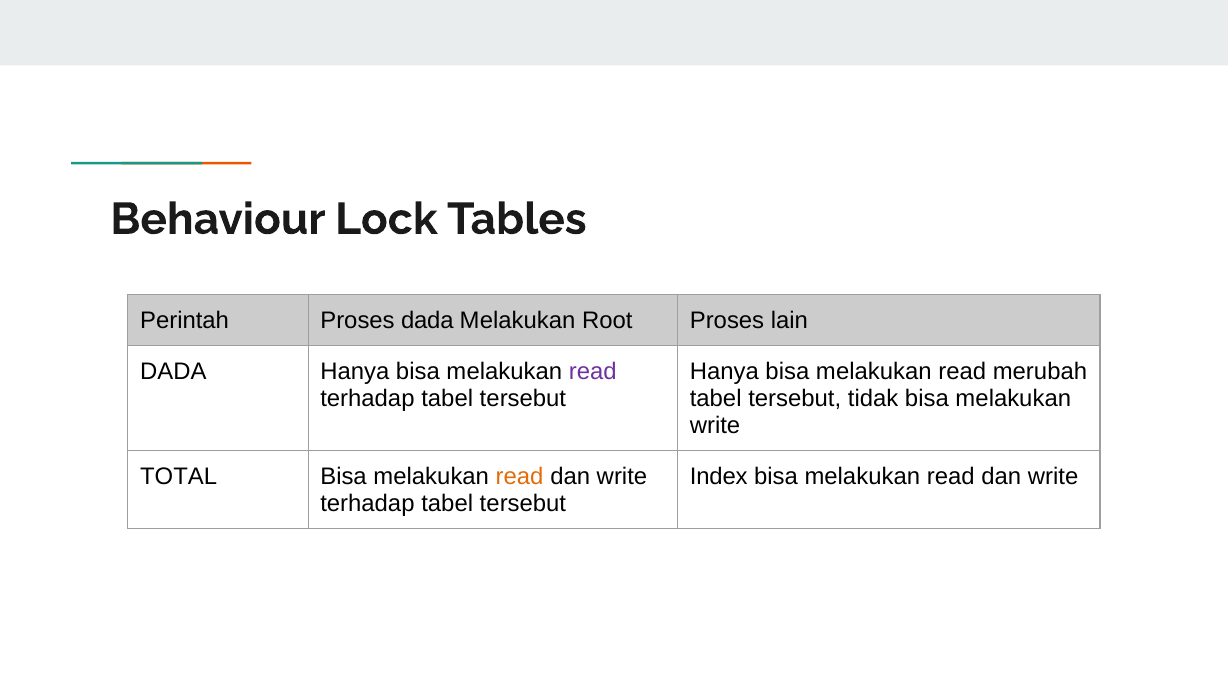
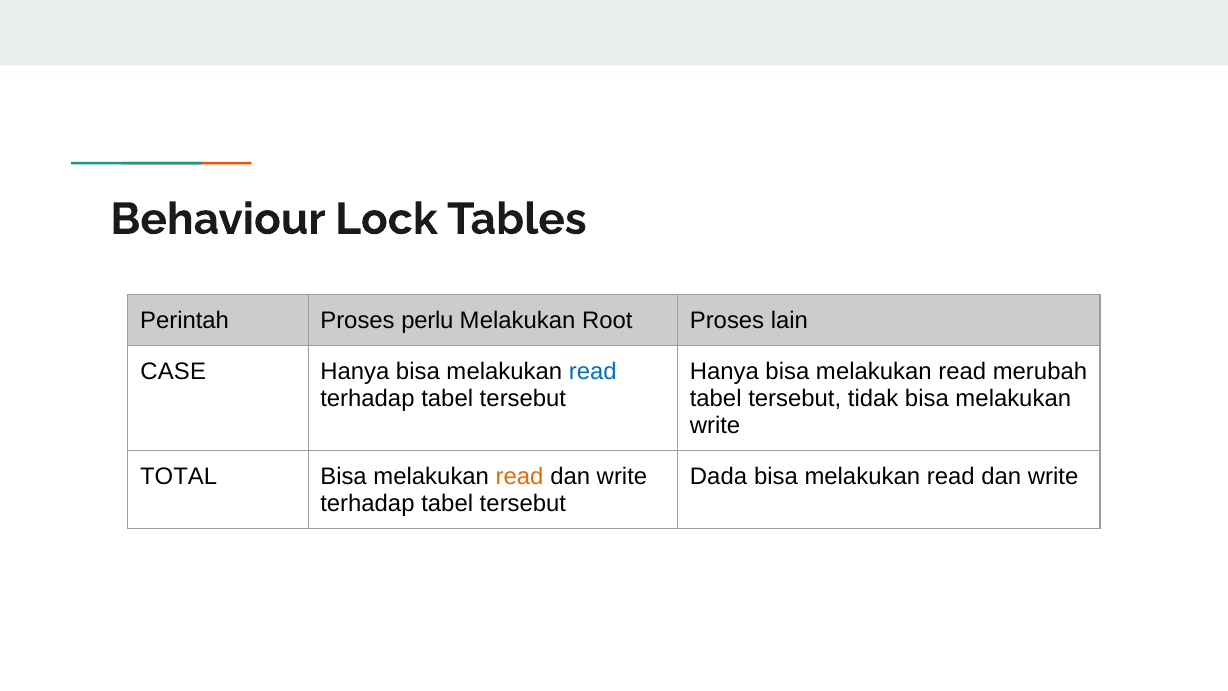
Proses dada: dada -> perlu (427, 320)
DADA: DADA -> CASE (173, 372)
read colour: purple -> blue (593, 372)
Index: Index -> Dada (719, 477)
